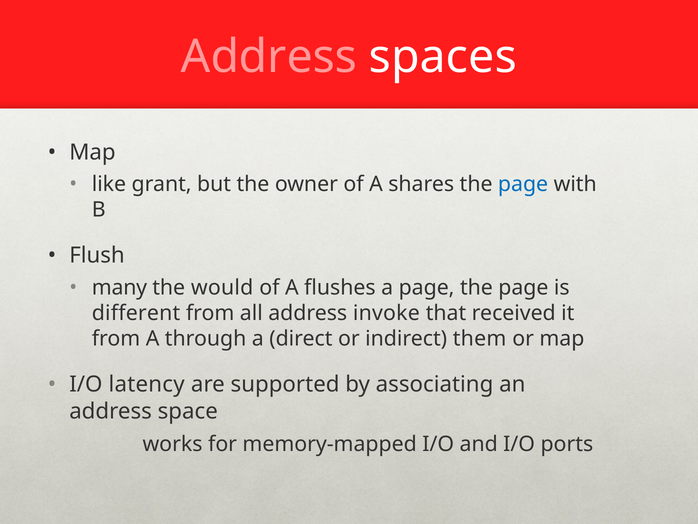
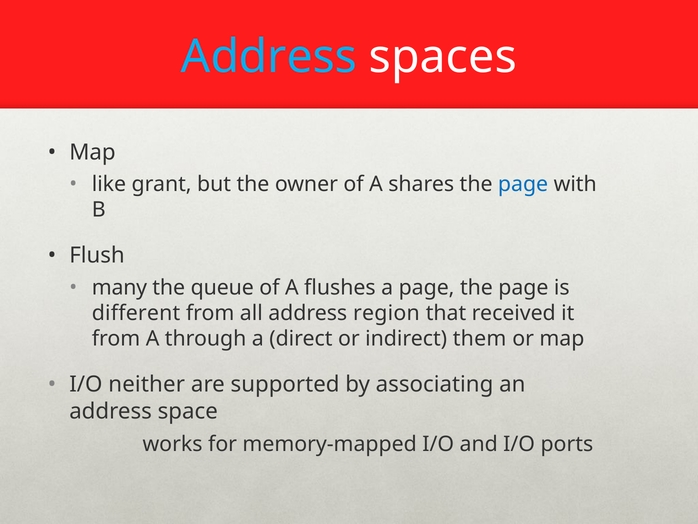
Address colour: pink -> light blue (269, 57)
would: would -> queue (222, 287)
invoke: invoke -> region (386, 313)
latency: latency -> neither (147, 384)
